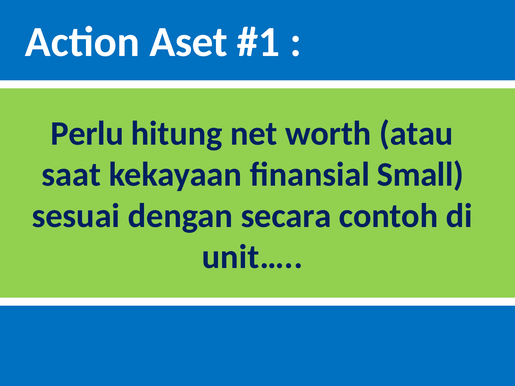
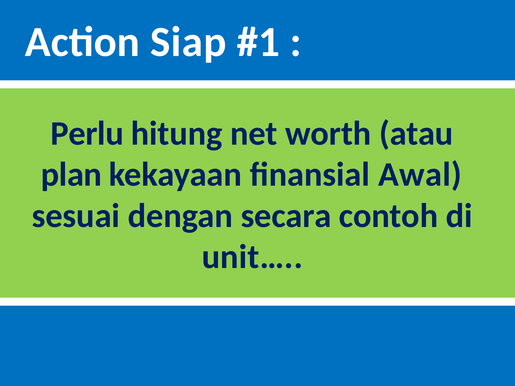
Aset: Aset -> Siap (188, 42)
saat: saat -> plan (71, 175)
Small: Small -> Awal (420, 175)
